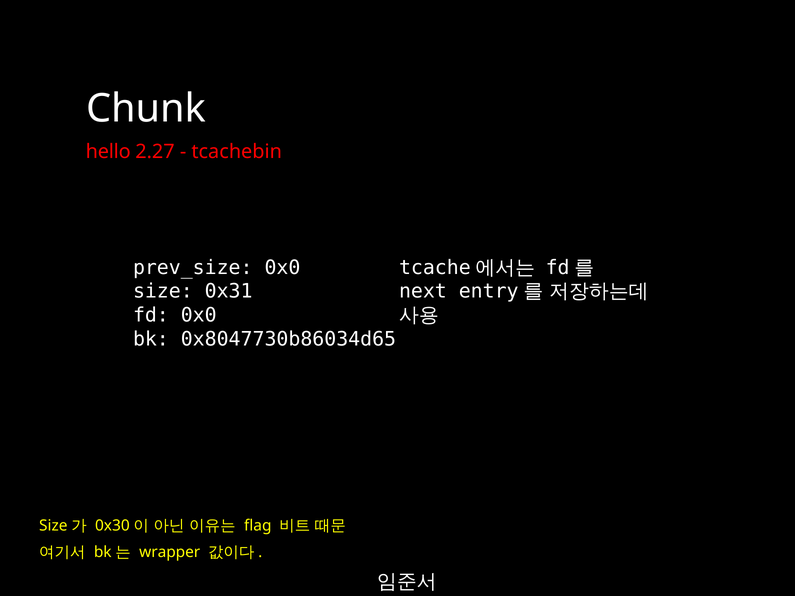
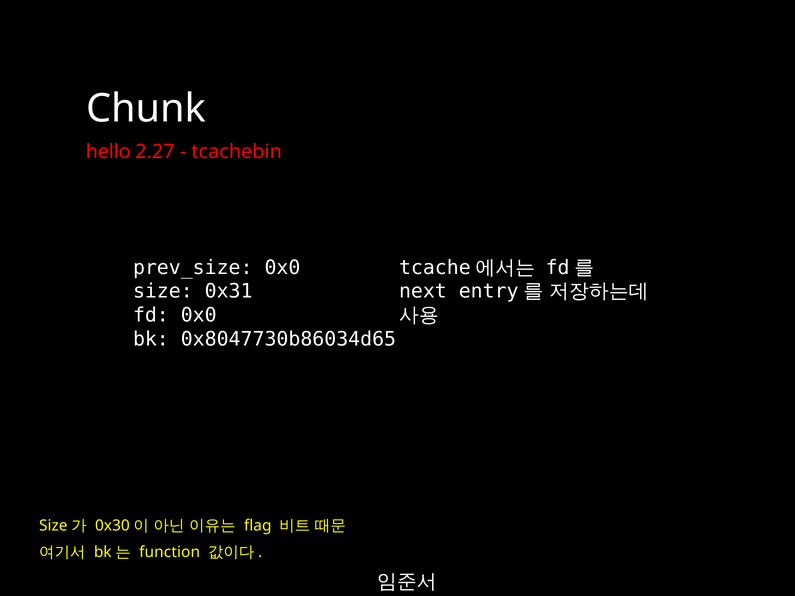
wrapper: wrapper -> function (170, 552)
